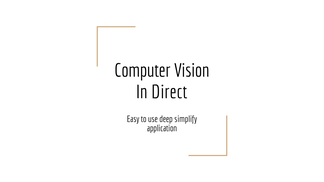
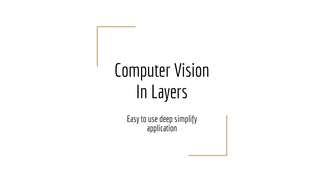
Direct: Direct -> Layers (170, 92)
